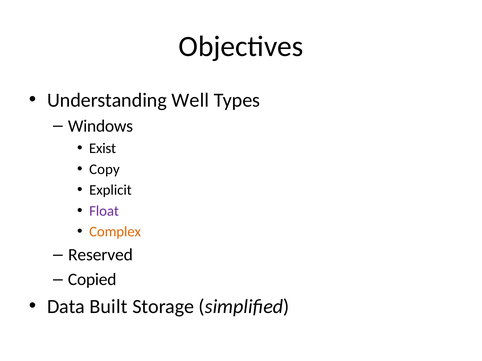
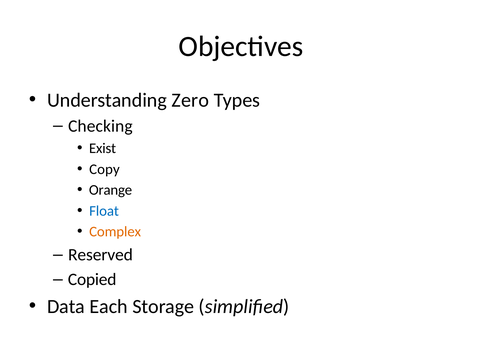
Well: Well -> Zero (190, 100)
Windows: Windows -> Checking (100, 126)
Explicit: Explicit -> Orange (111, 190)
Float colour: purple -> blue (104, 211)
Built: Built -> Each (109, 307)
